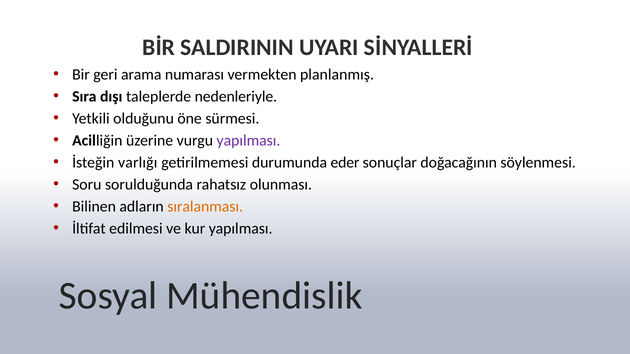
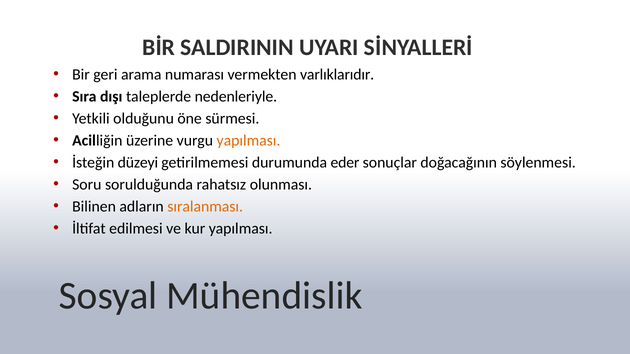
planlanmış: planlanmış -> varlıklarıdır (337, 74)
yapılması colour: purple -> orange (249, 141)
varlığı: varlığı -> düzeyi (138, 163)
